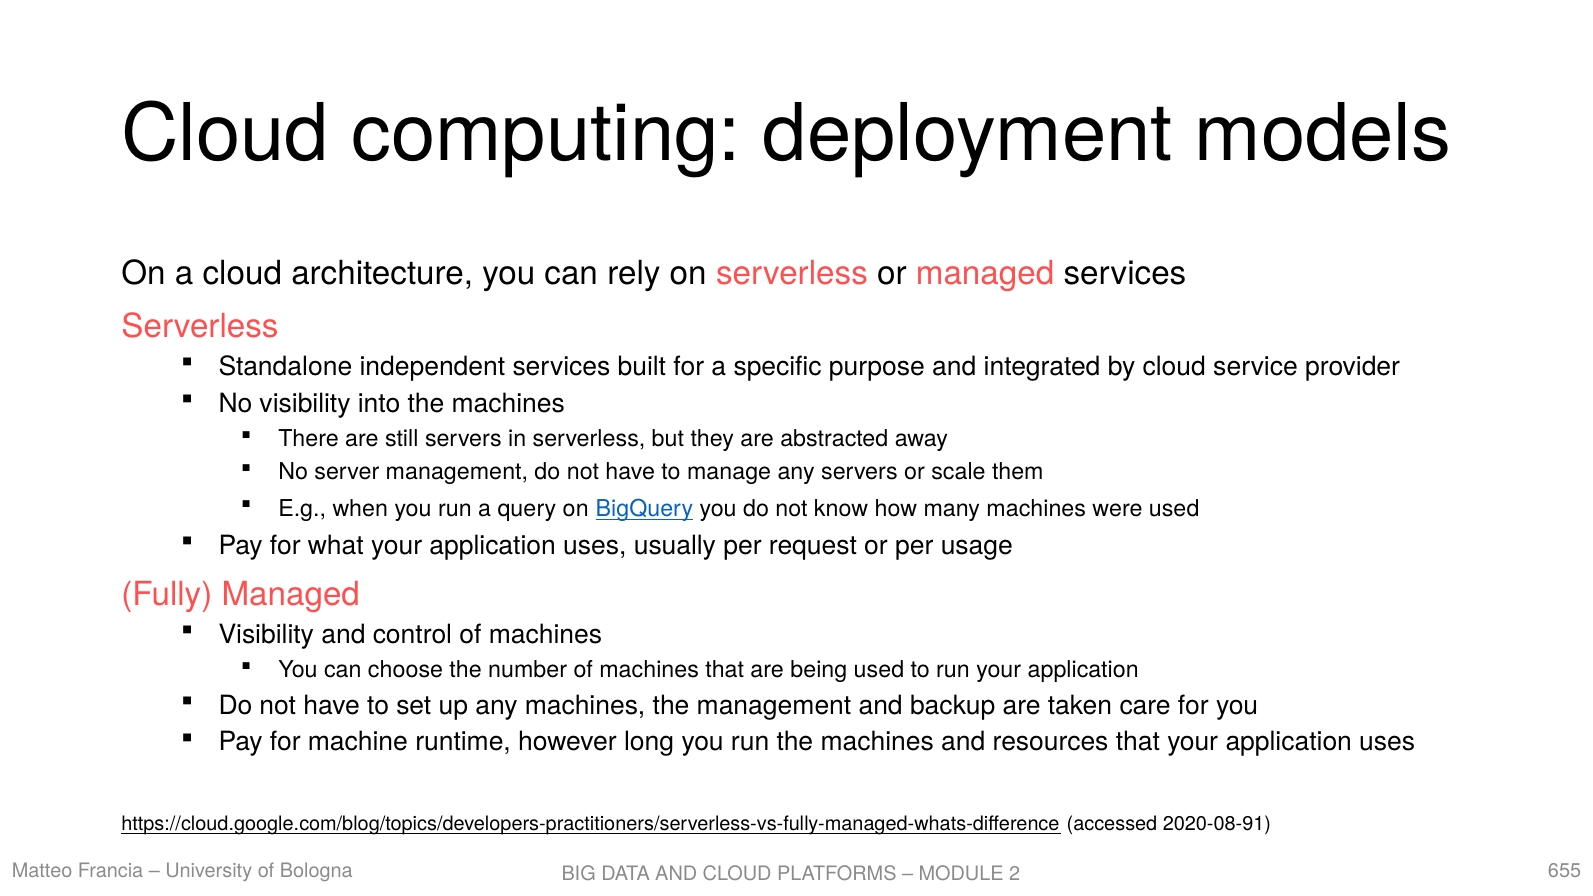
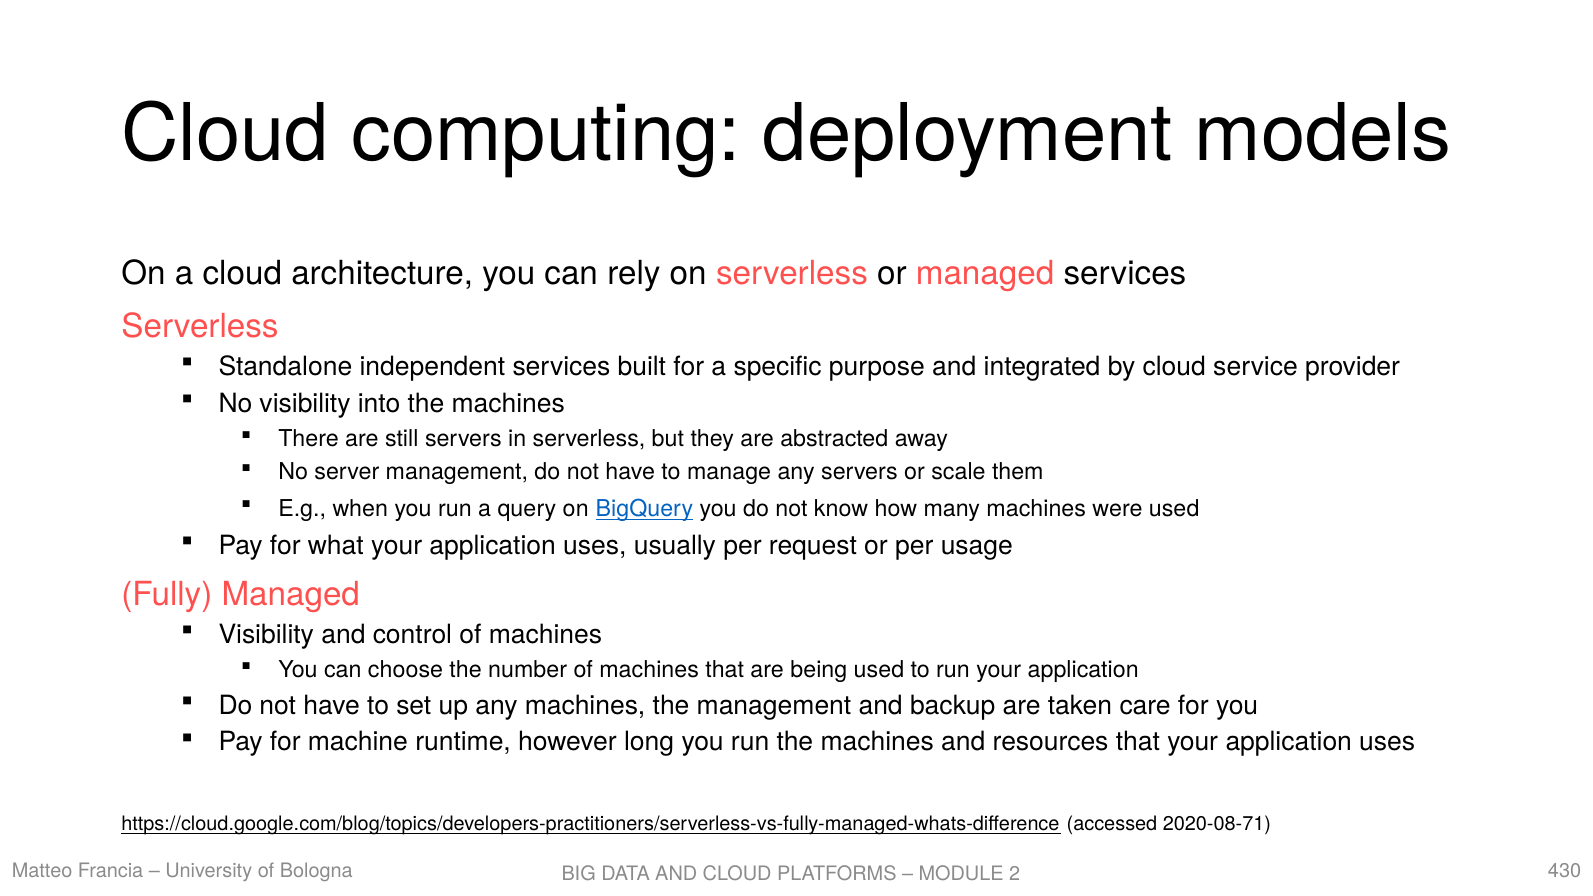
2020-08-91: 2020-08-91 -> 2020-08-71 (1217, 824)
655: 655 -> 430 (1565, 871)
